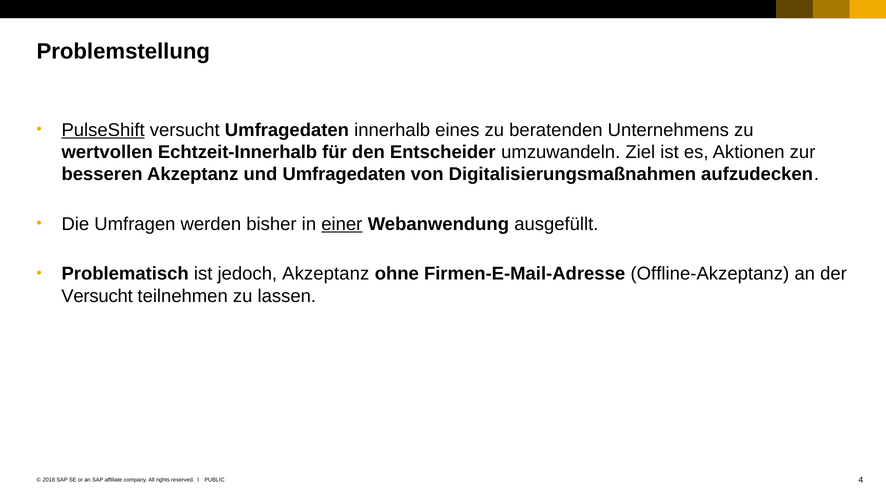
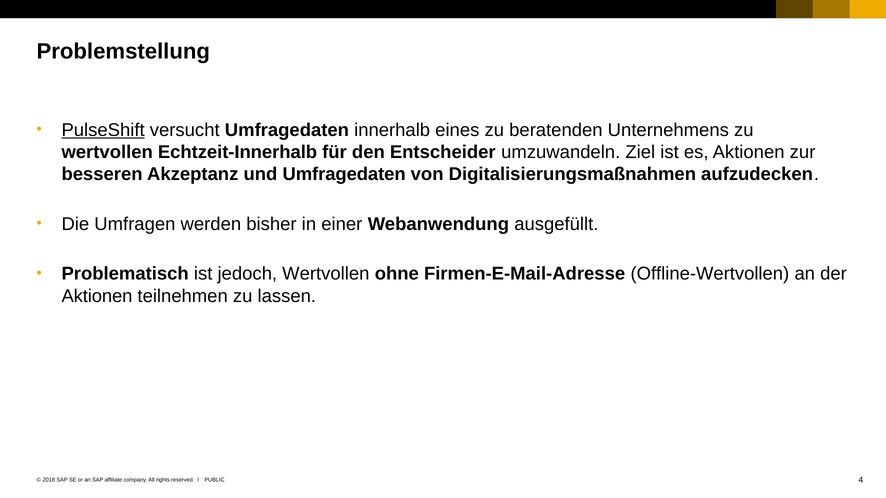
einer underline: present -> none (342, 224)
jedoch Akzeptanz: Akzeptanz -> Wertvollen (326, 274)
Offline-Akzeptanz: Offline-Akzeptanz -> Offline-Wertvollen (710, 274)
Versucht: Versucht -> Aktionen (97, 296)
